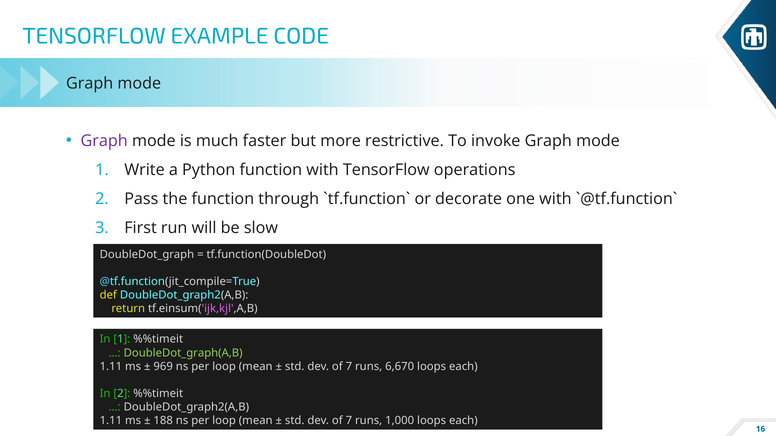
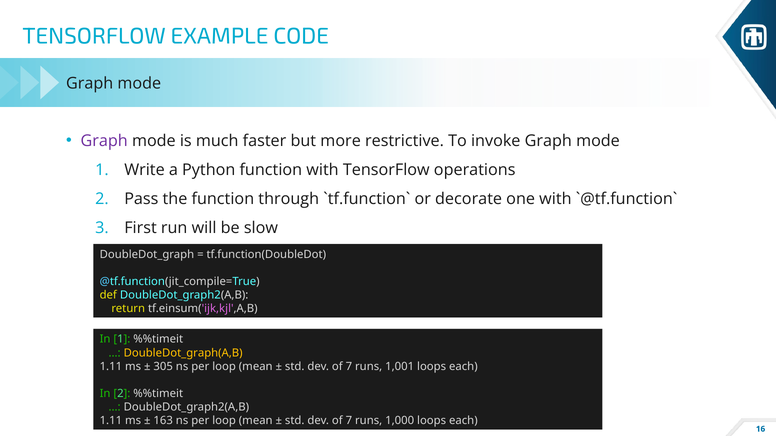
DoubleDot_graph(A,B colour: light green -> yellow (183, 353)
969: 969 -> 305 (163, 367)
6,670: 6,670 -> 1,001 (400, 367)
188: 188 -> 163 (163, 421)
